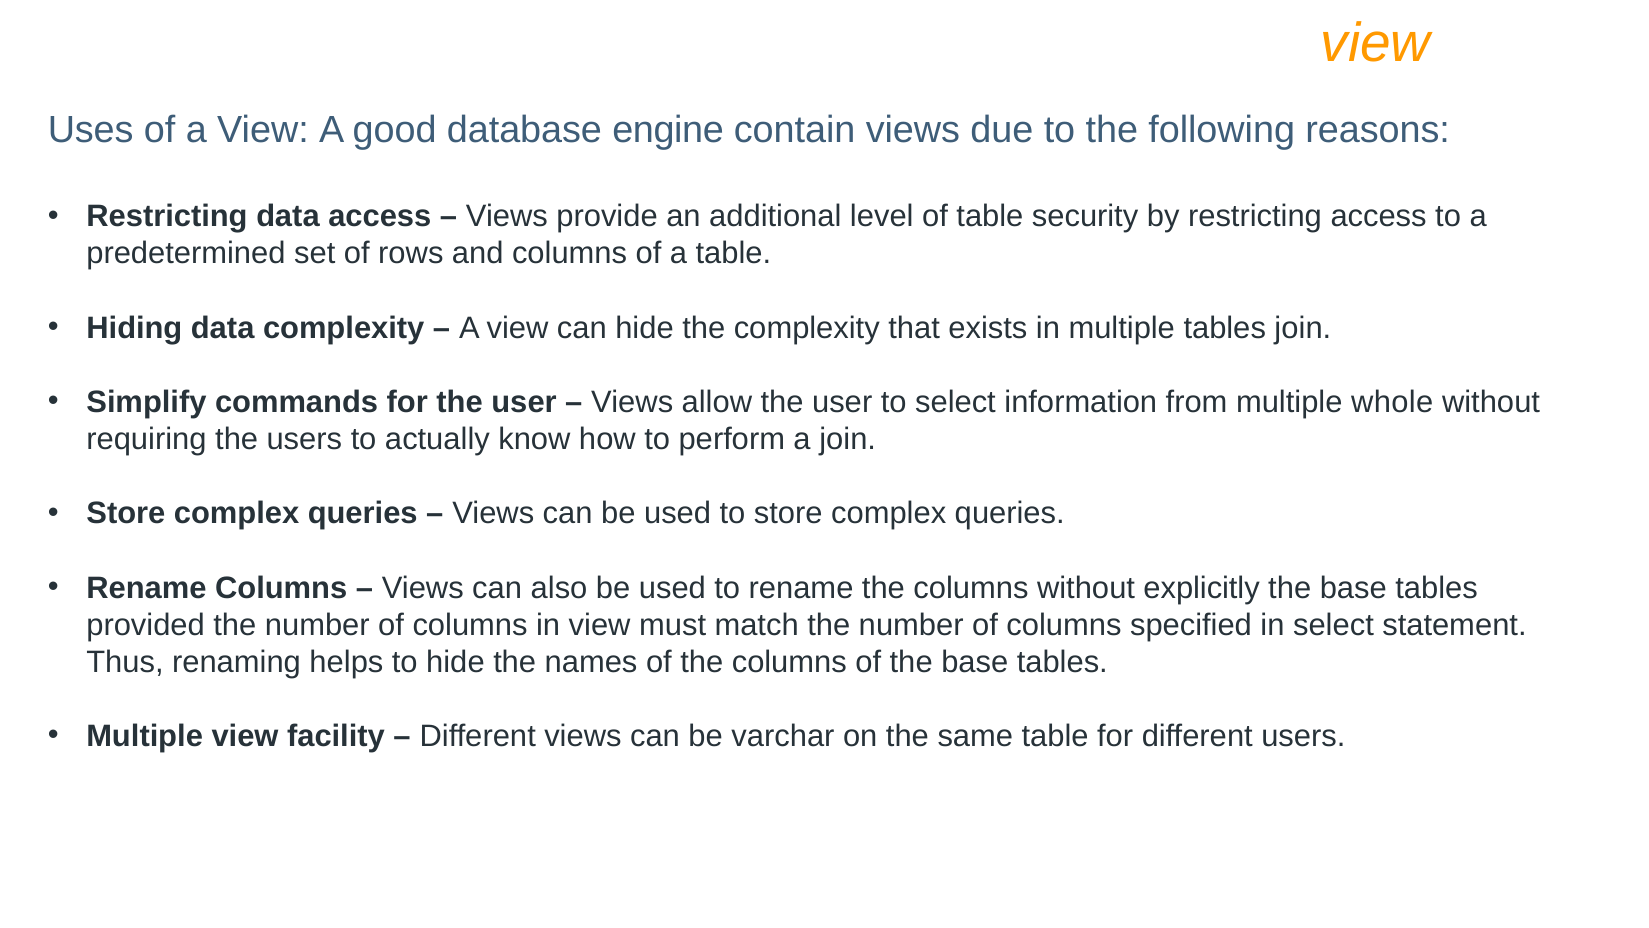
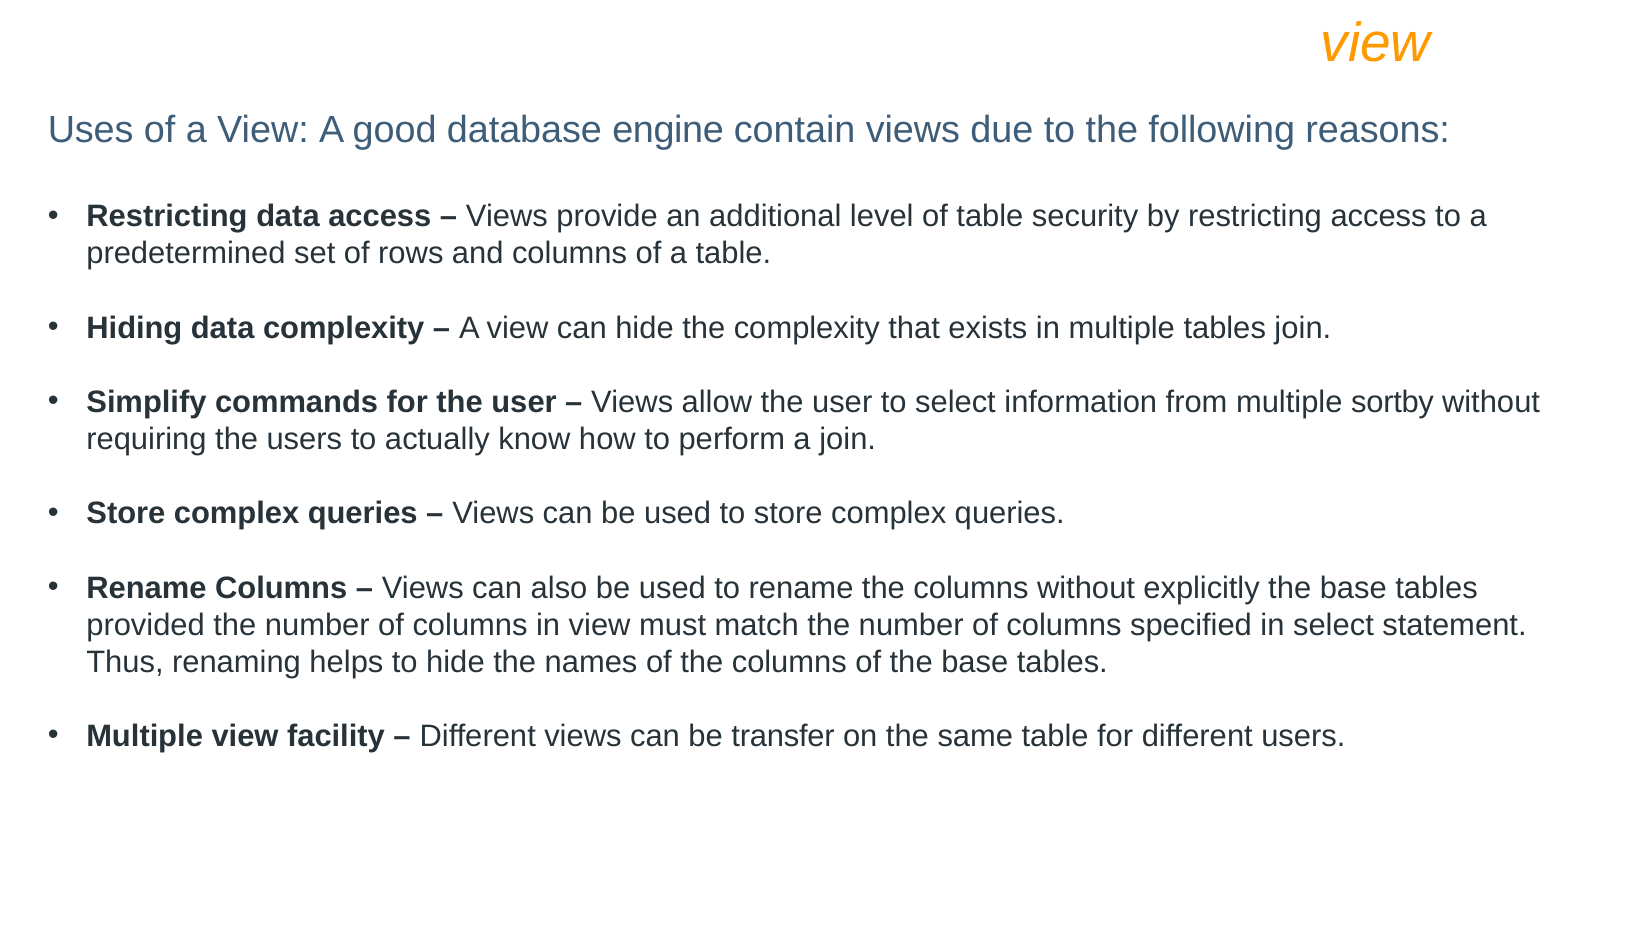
whole: whole -> sortby (1393, 402)
varchar: varchar -> transfer (783, 736)
